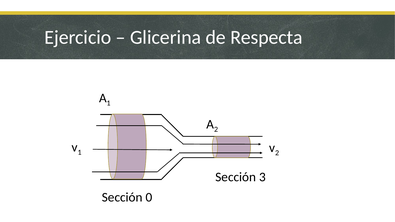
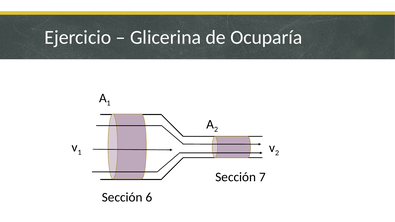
Respecta: Respecta -> Ocuparía (266, 37)
3: 3 -> 7 (262, 177)
0: 0 -> 6 (149, 197)
